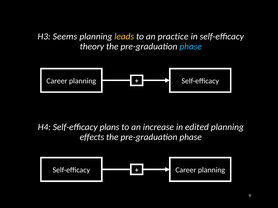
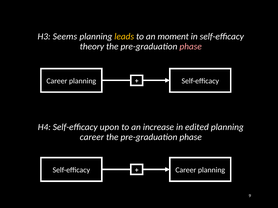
practice: practice -> moment (173, 37)
phase colour: light blue -> pink (191, 47)
plans: plans -> upon (109, 127)
effects: effects -> career (92, 137)
